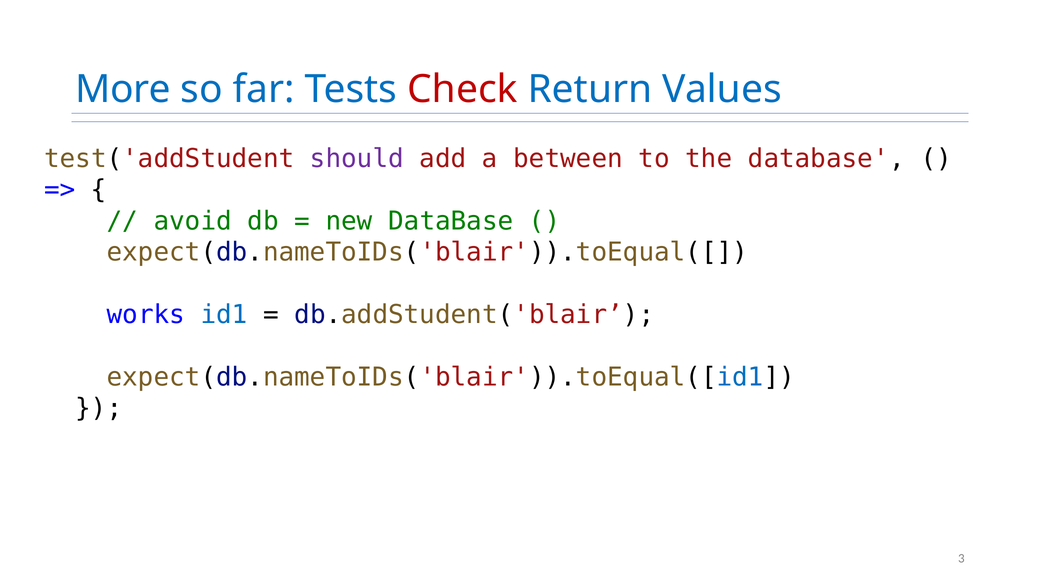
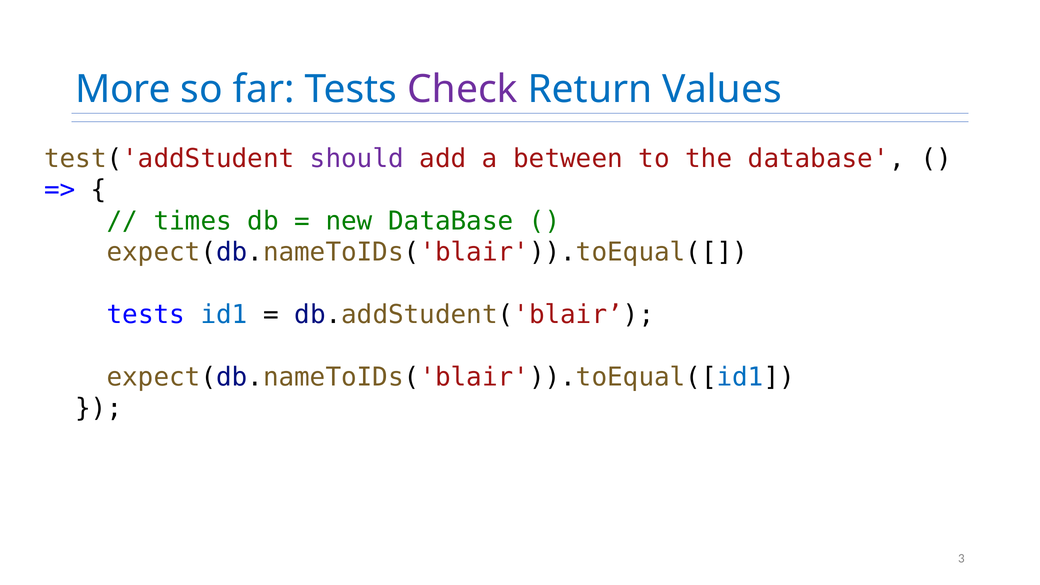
Check colour: red -> purple (462, 89)
avoid: avoid -> times (193, 221)
works: works -> tests (146, 315)
